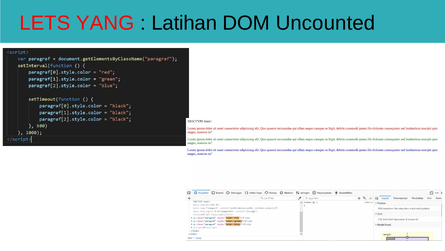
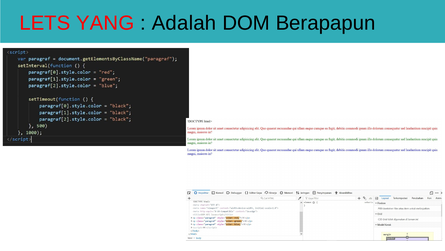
Latihan: Latihan -> Adalah (184, 23)
Uncounted: Uncounted -> Berapapun (326, 23)
